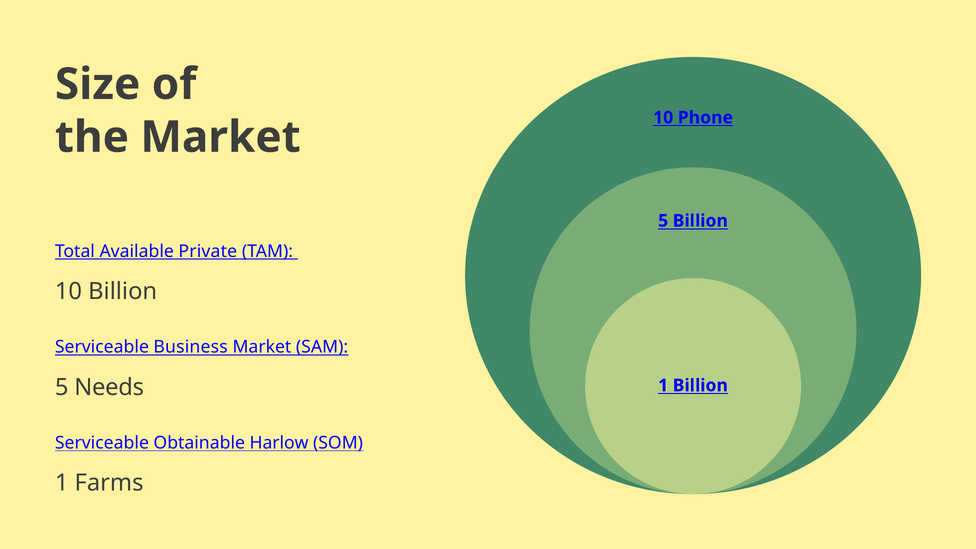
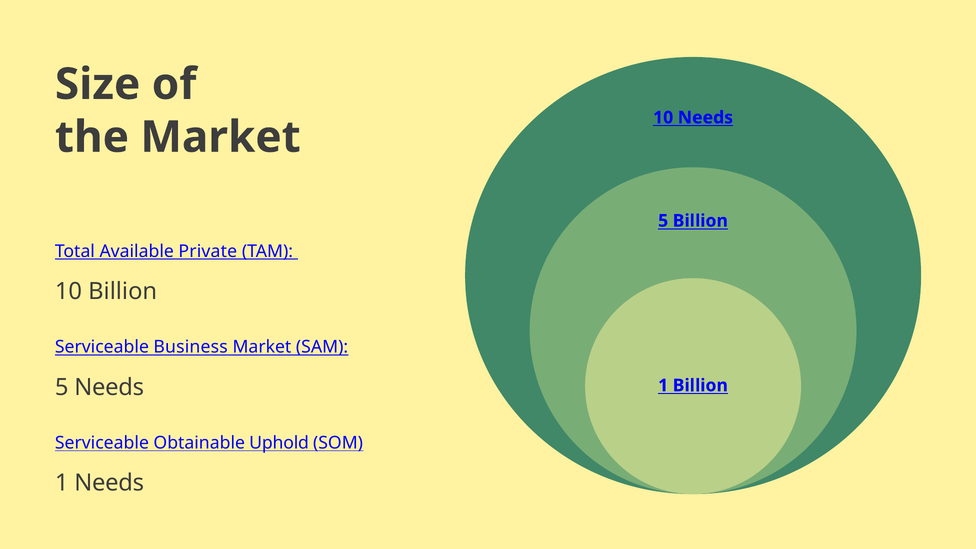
10 Phone: Phone -> Needs (705, 118)
Harlow: Harlow -> Uphold (279, 443)
1 Farms: Farms -> Needs (109, 483)
